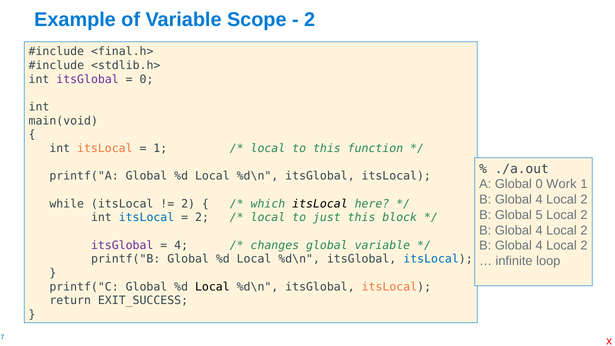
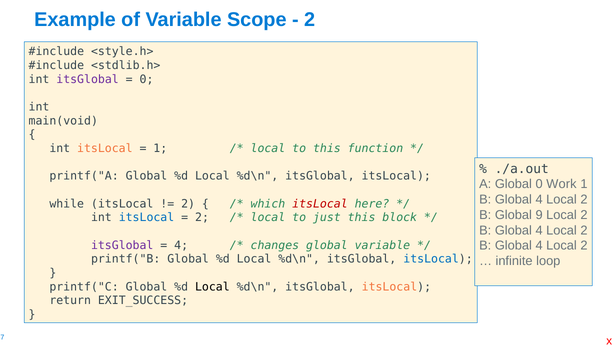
<final.h>: <final.h> -> <style.h> (122, 52)
itsLocal colour: black -> red (320, 204)
5: 5 -> 9 (539, 215)
